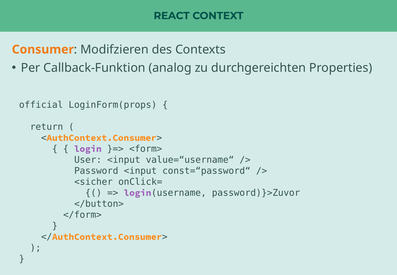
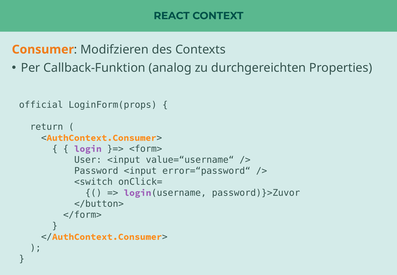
const=“password“: const=“password“ -> error=“password“ (206, 171)
<sicher: <sicher -> <switch (93, 182)
